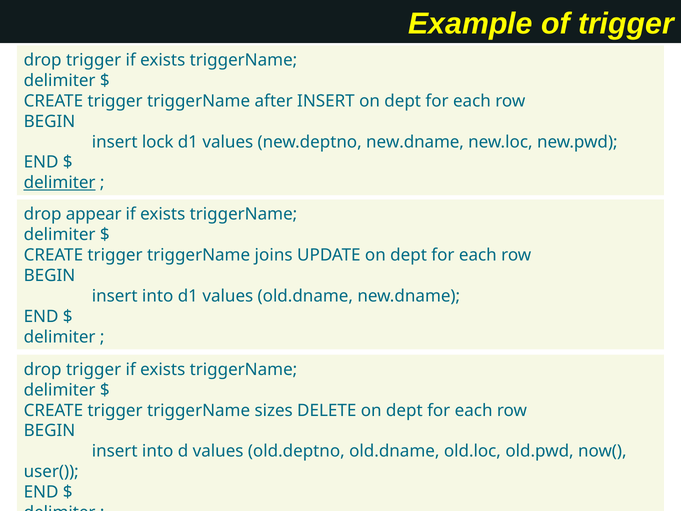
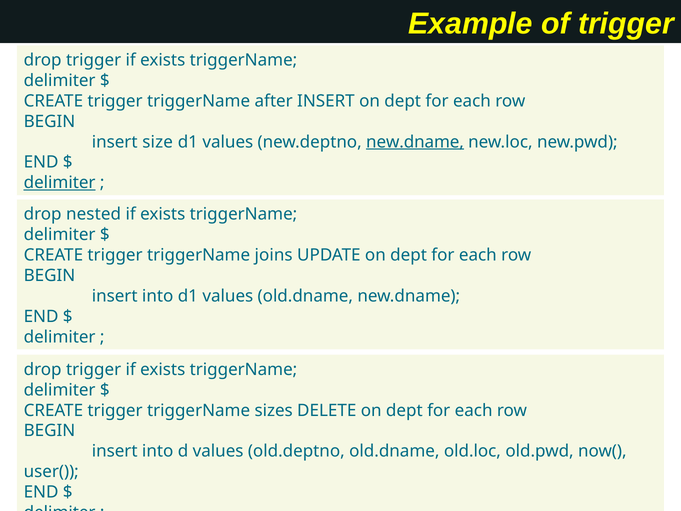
lock: lock -> size (158, 142)
new.dname underline: none -> present (415, 142)
appear: appear -> nested (94, 214)
